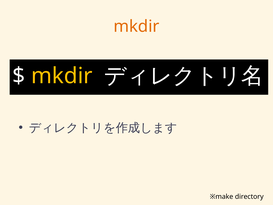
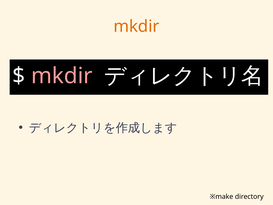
mkdir colour: yellow -> pink (62, 76)
